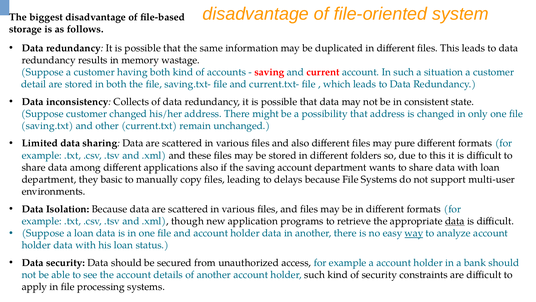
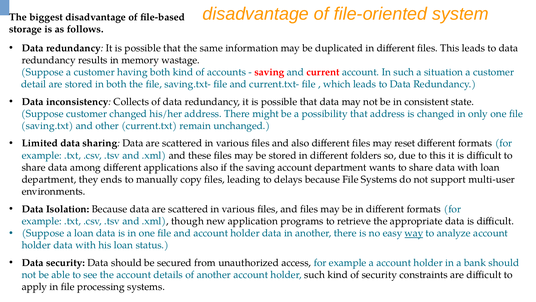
pure: pure -> reset (405, 143)
basic: basic -> ends (112, 179)
data underline: present -> none (455, 221)
